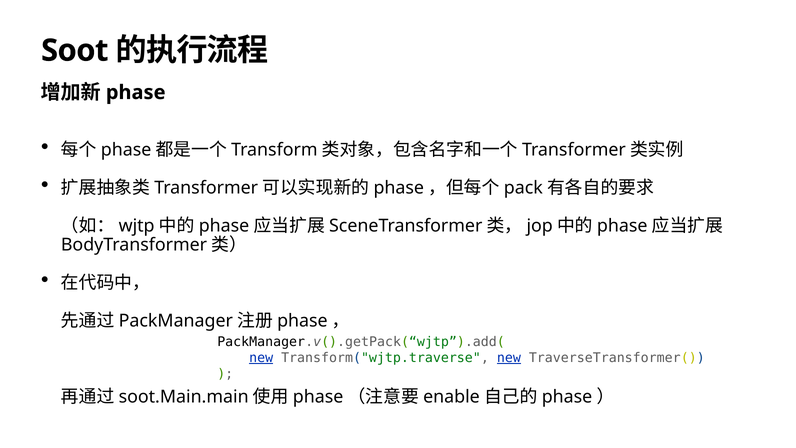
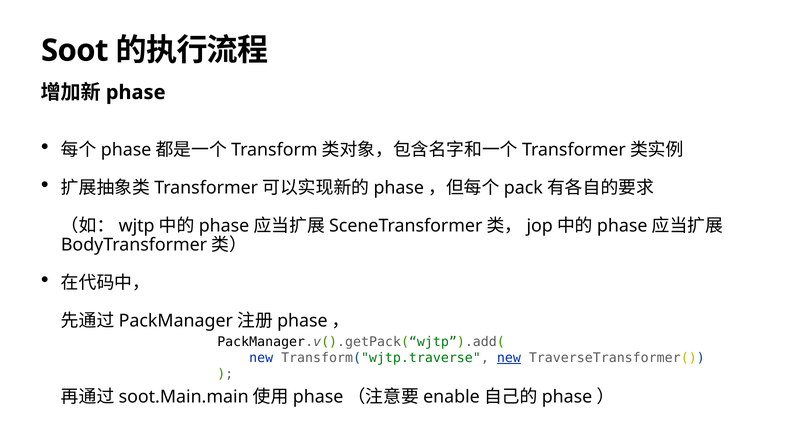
new underline: present -> none (261, 358)
